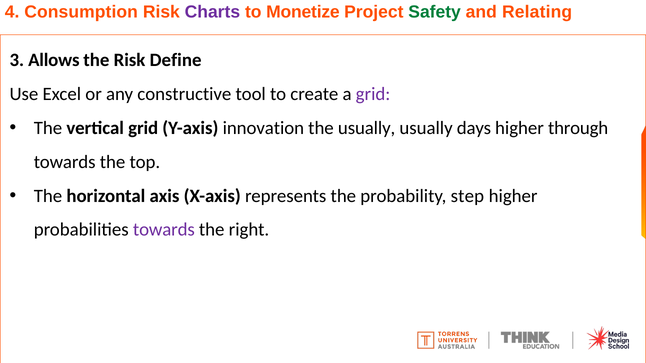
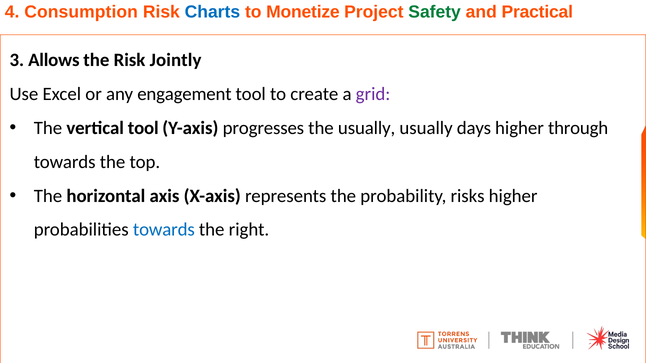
Charts colour: purple -> blue (212, 12)
Relating: Relating -> Practical (537, 12)
Define: Define -> Jointly (176, 60)
constructive: constructive -> engagement (184, 94)
vertical grid: grid -> tool (143, 128)
innovation: innovation -> progresses (263, 128)
step: step -> risks (468, 196)
towards colour: purple -> blue (164, 230)
